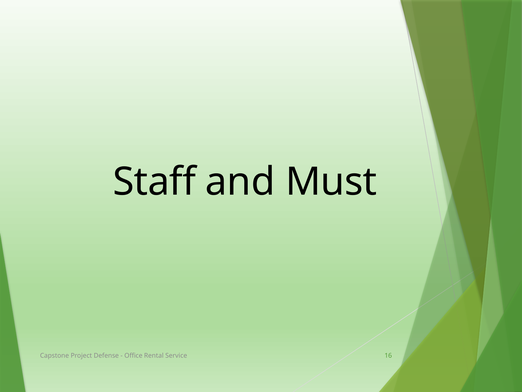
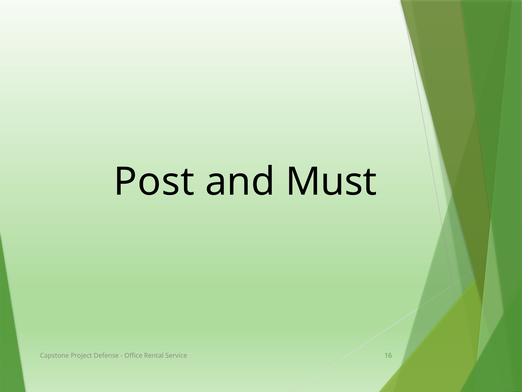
Staff: Staff -> Post (154, 182)
